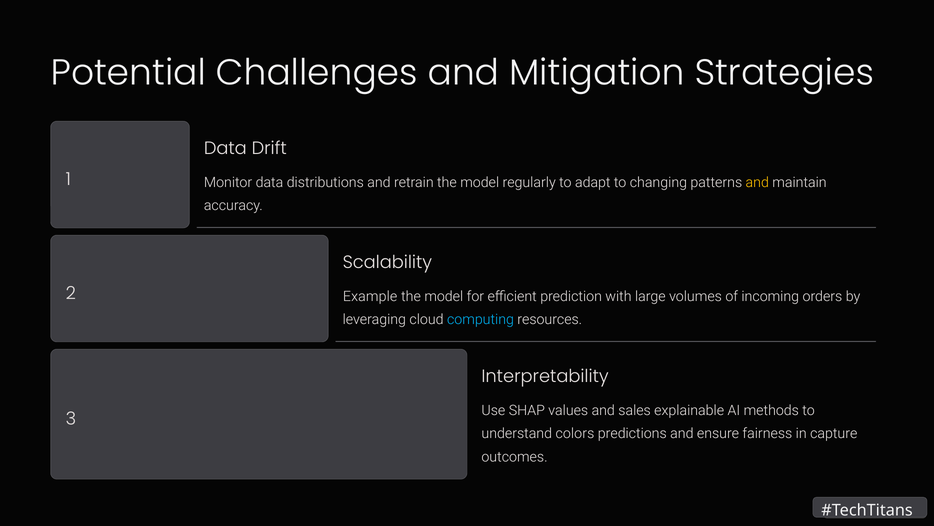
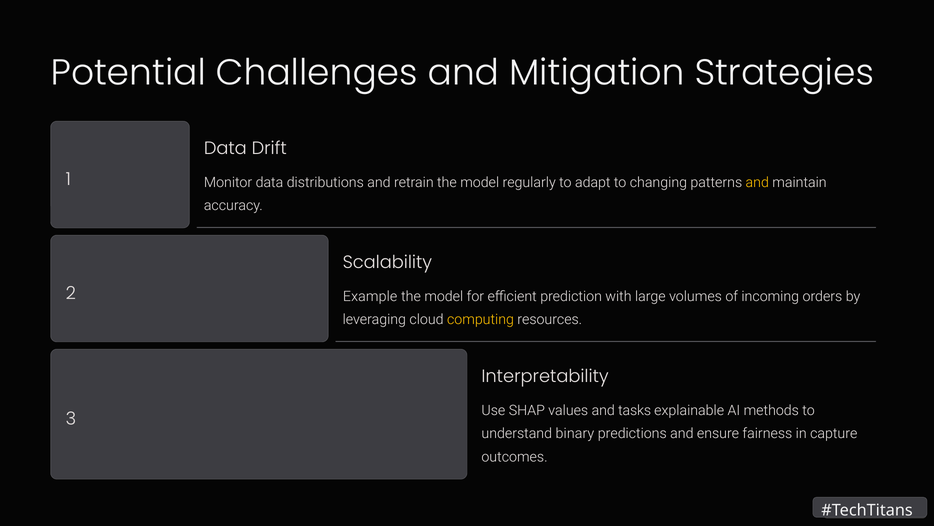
computing colour: light blue -> yellow (480, 319)
sales: sales -> tasks (635, 410)
colors: colors -> binary (575, 433)
